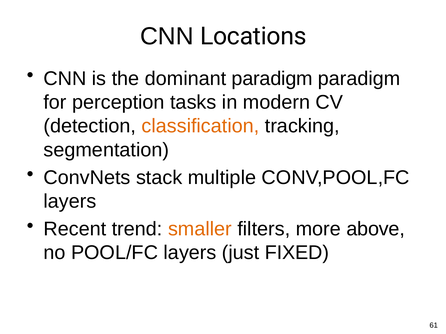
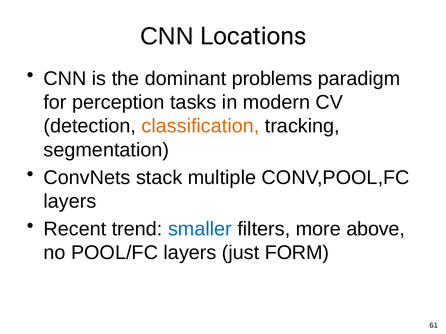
dominant paradigm: paradigm -> problems (272, 79)
smaller colour: orange -> blue (200, 229)
FIXED: FIXED -> FORM (297, 253)
